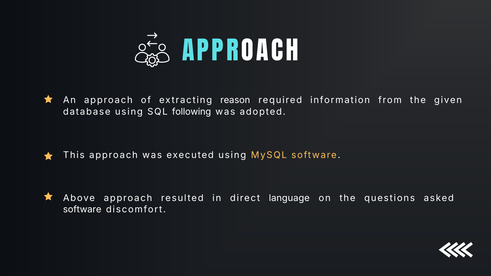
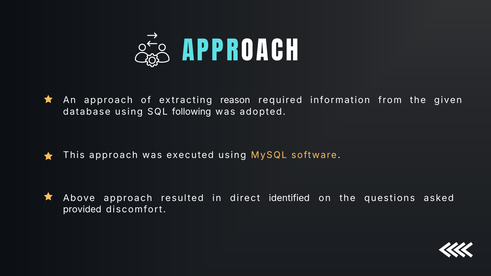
language: language -> identified (289, 198)
software: software -> provided (82, 210)
